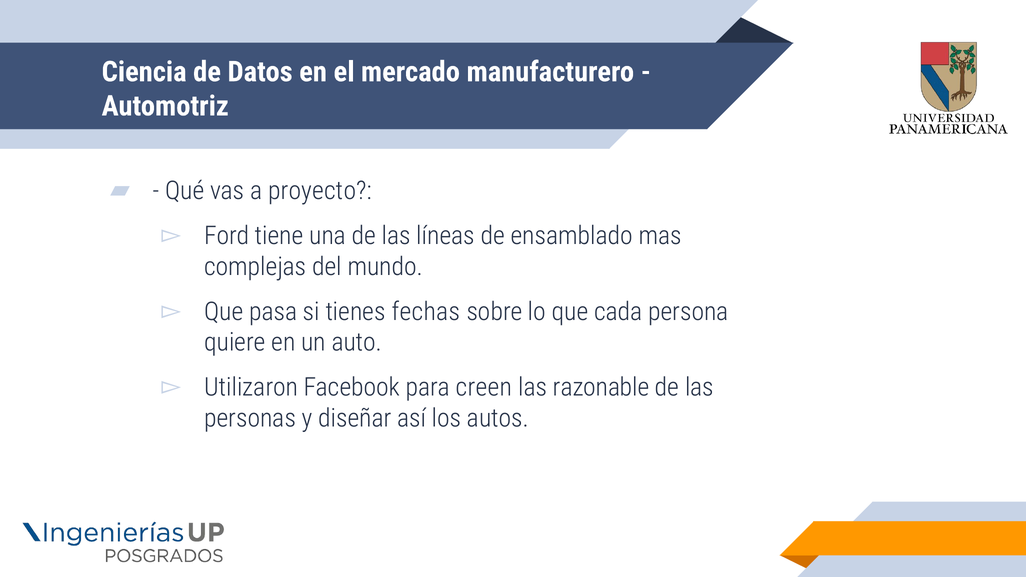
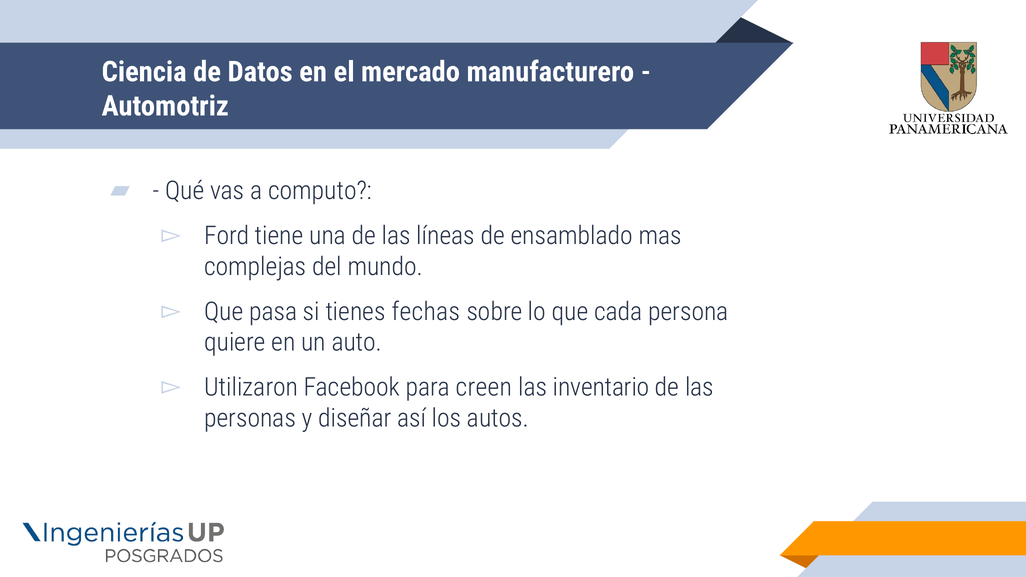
proyecto: proyecto -> computo (320, 191)
razonable: razonable -> inventario (601, 388)
